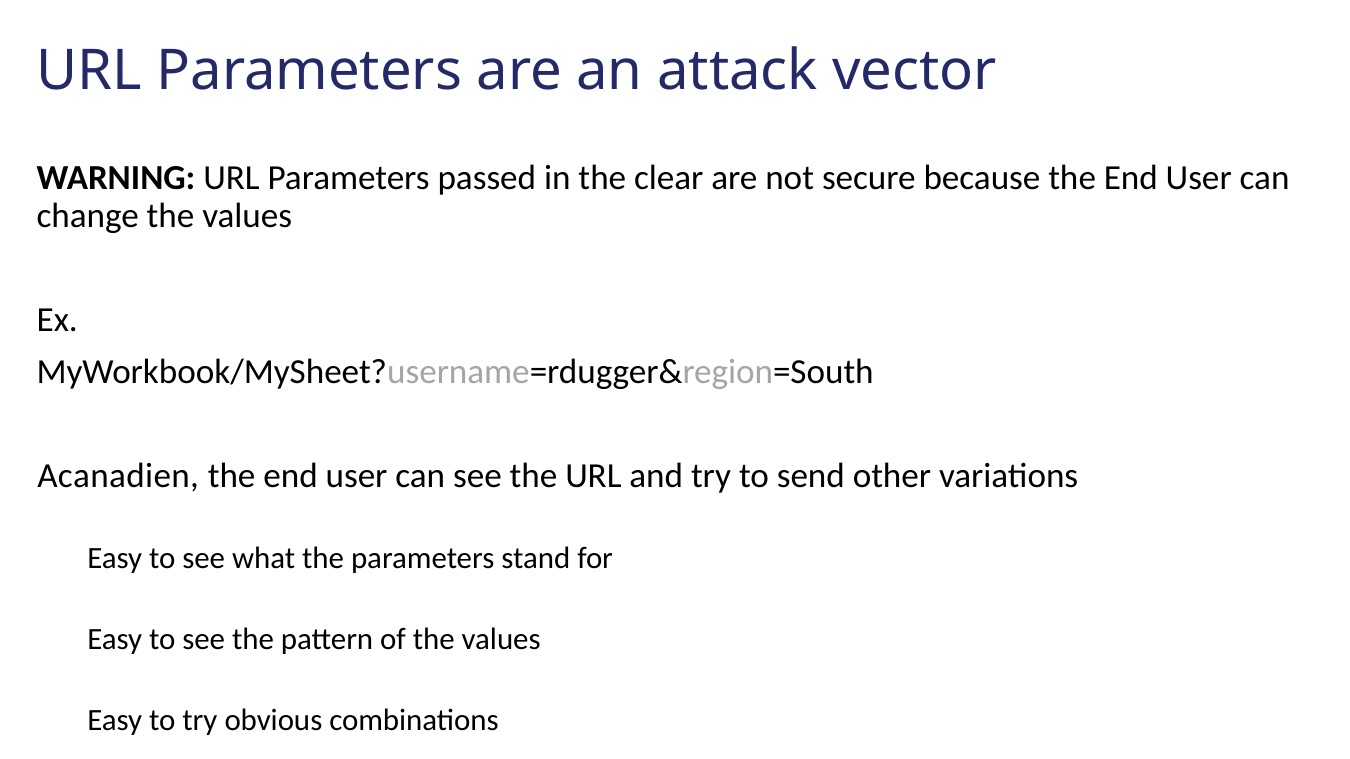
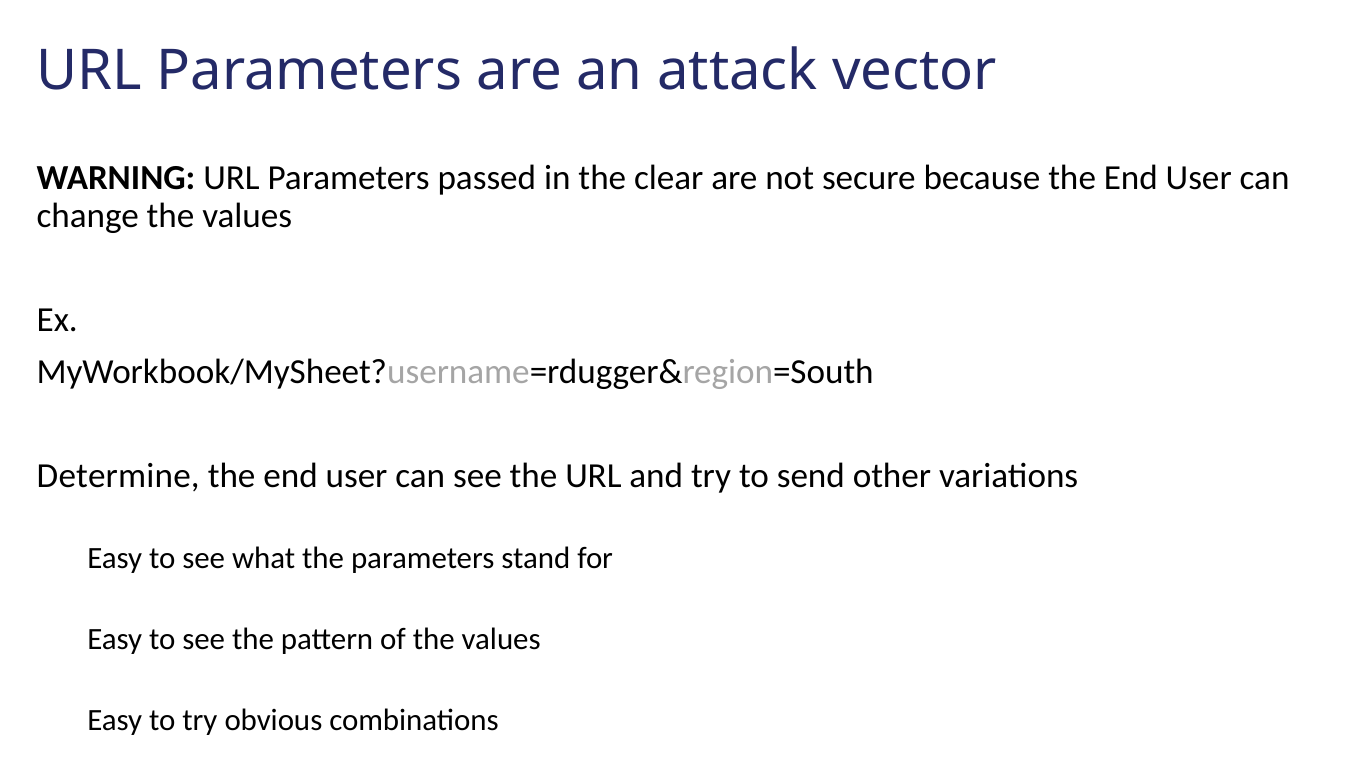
Acanadien: Acanadien -> Determine (118, 476)
